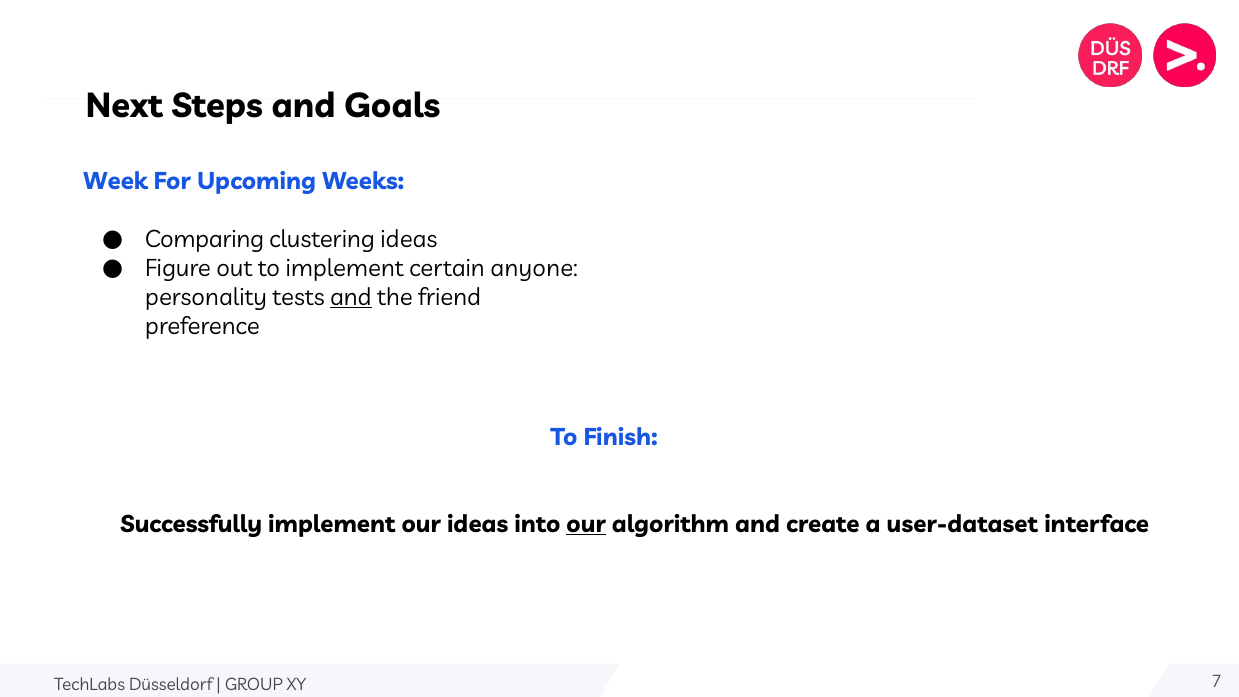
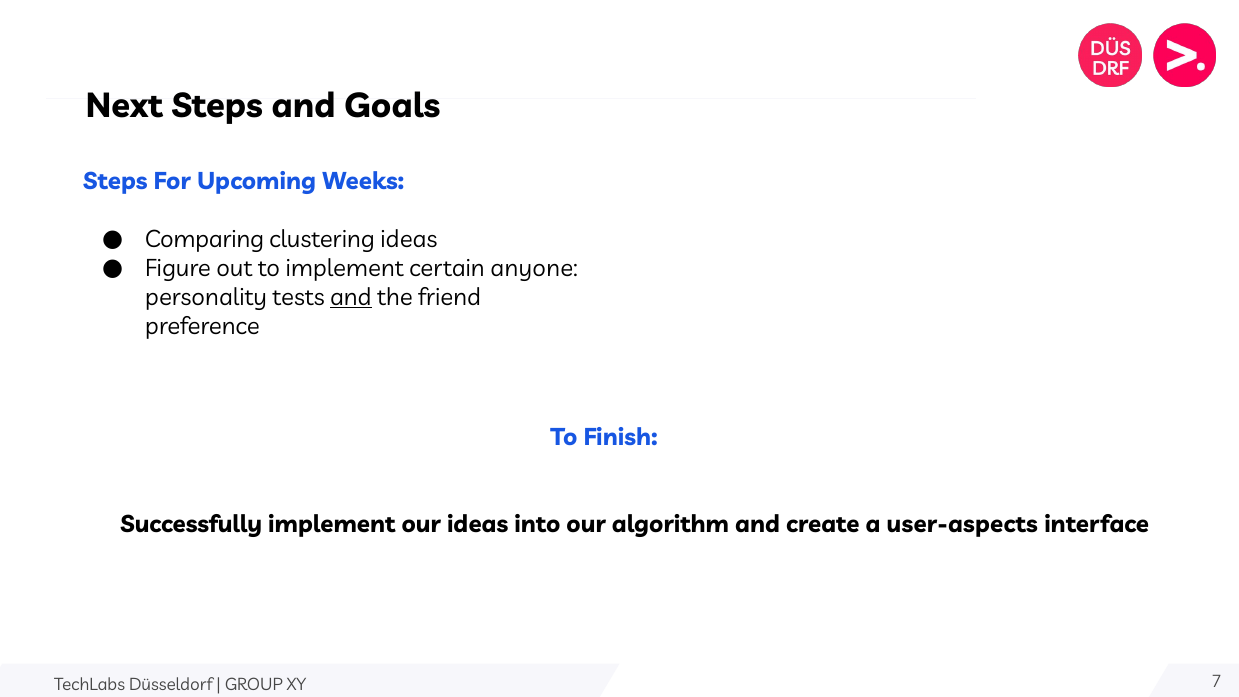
Week: Week -> Steps (115, 181)
our underline: present -> none (586, 524)
user-dataset: user-dataset -> user-aspects (962, 524)
